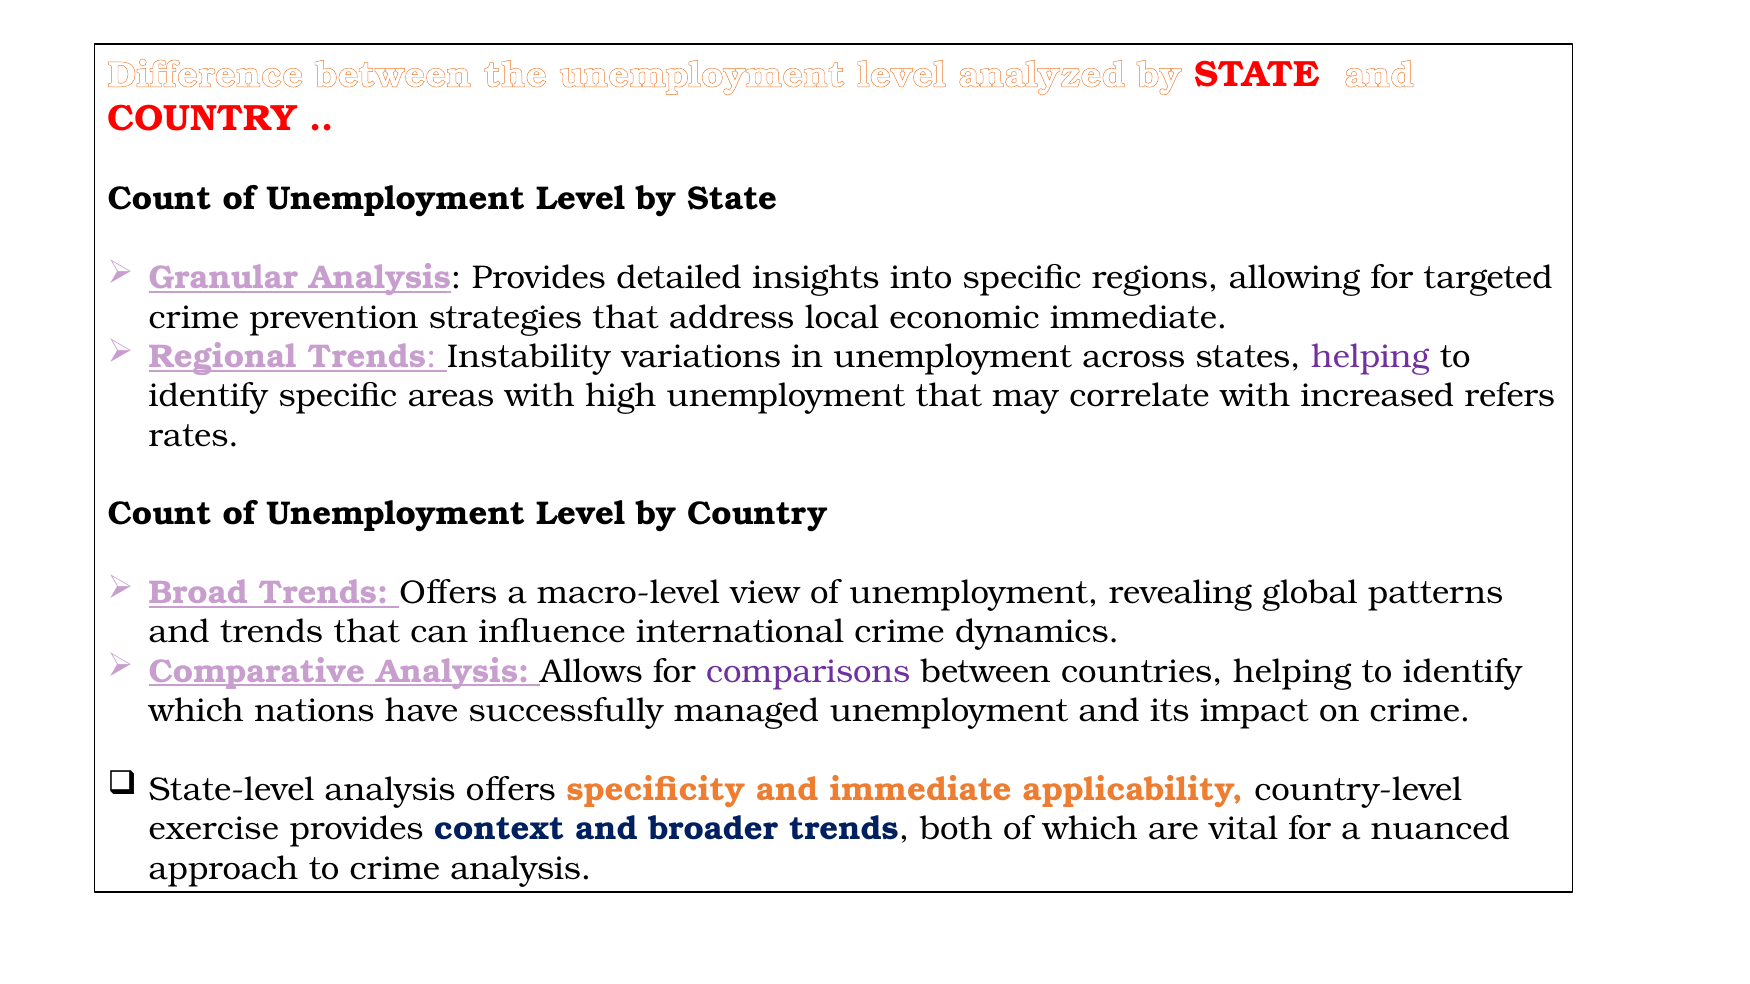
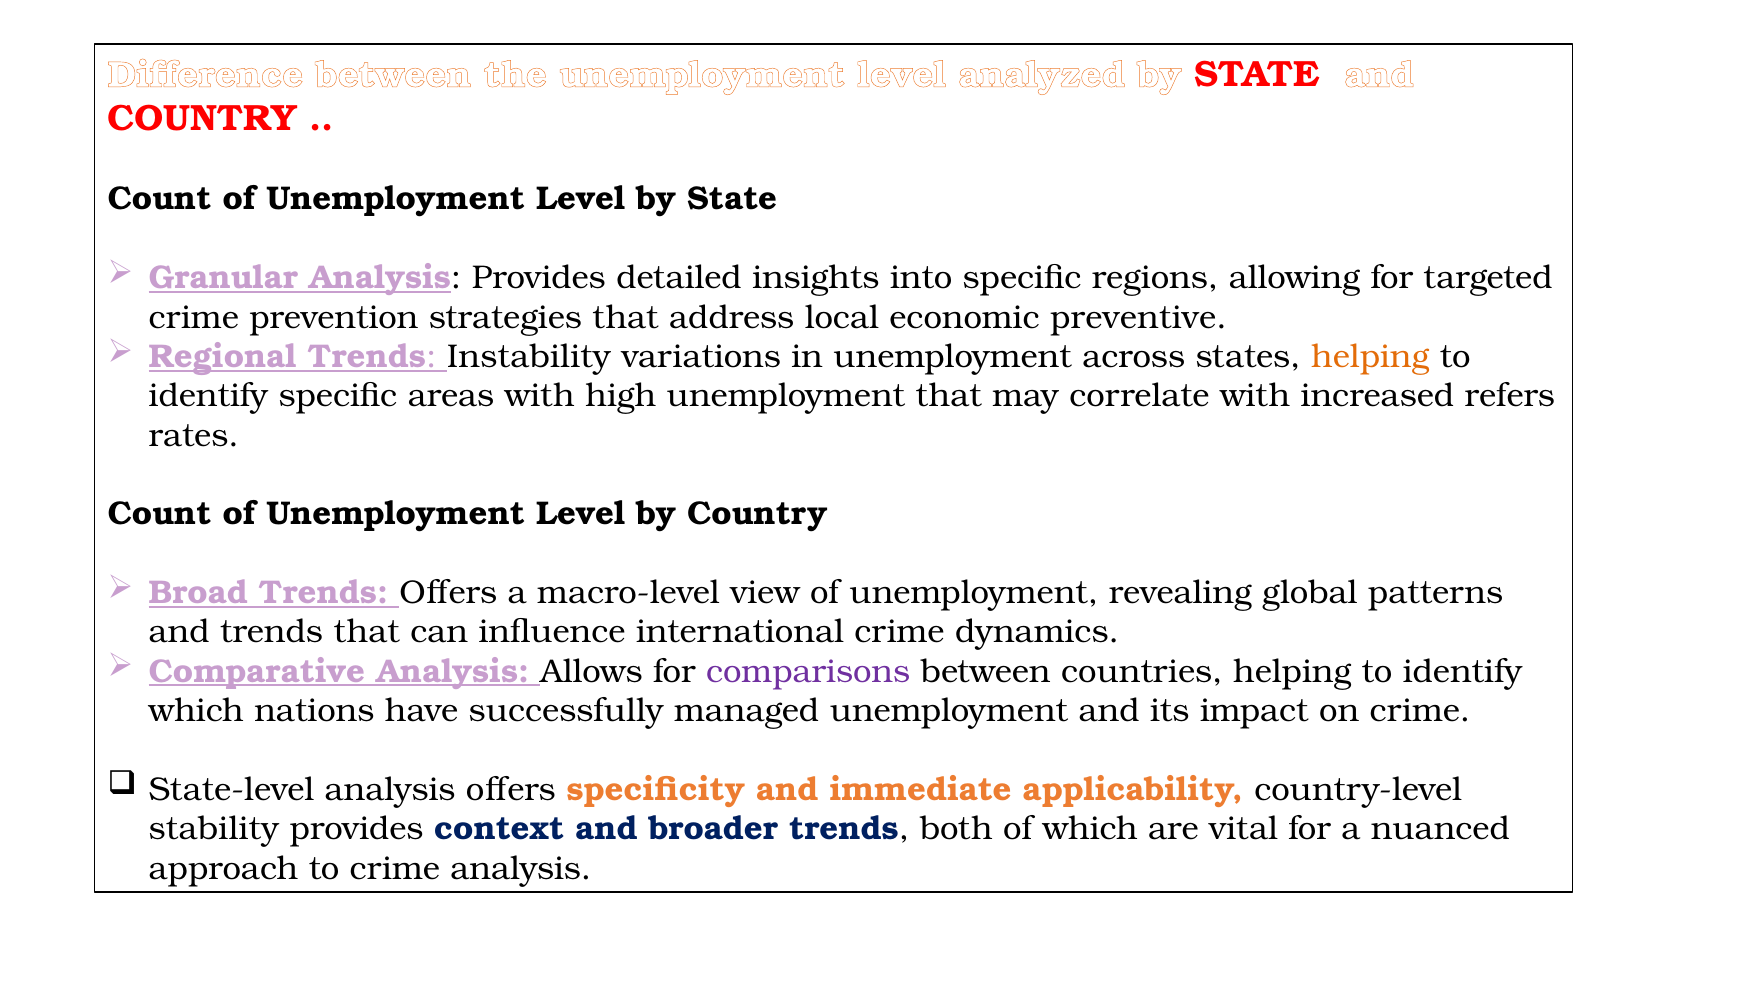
economic immediate: immediate -> preventive (1139, 317)
helping colour: purple -> orange (1370, 357)
exercise: exercise -> stability (214, 829)
